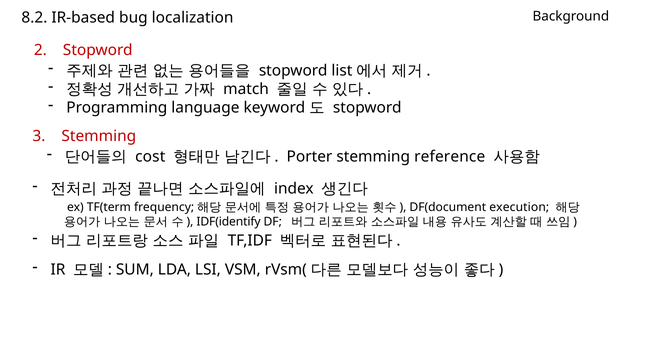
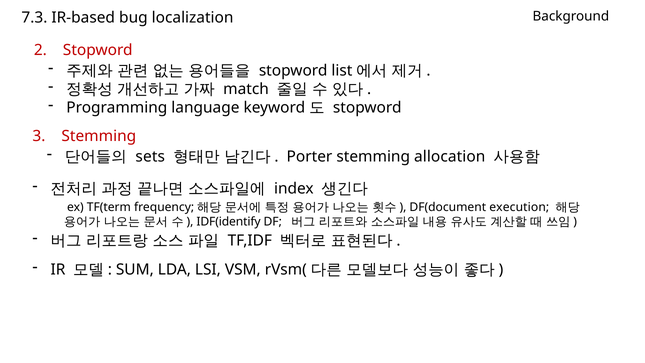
8.2: 8.2 -> 7.3 (34, 18)
cost: cost -> sets (150, 156)
reference: reference -> allocation (450, 156)
